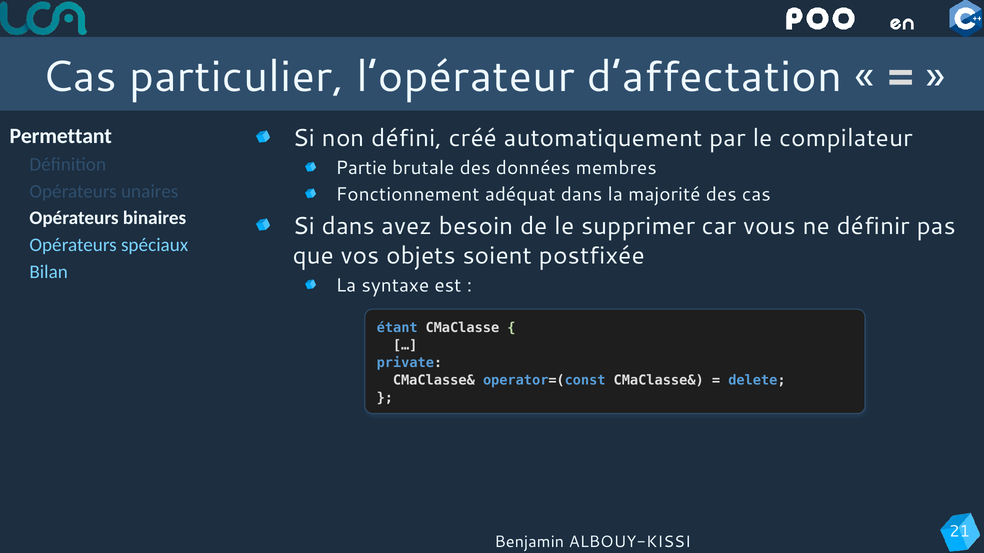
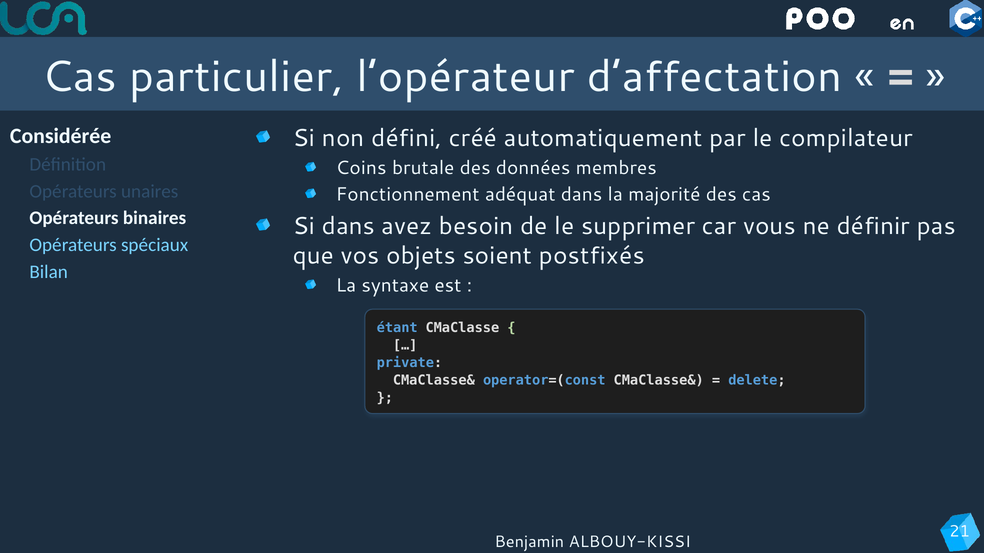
Permettant: Permettant -> Considérée (61, 136)
Partie: Partie -> Coins (361, 168)
postfixée: postfixée -> postfixés (592, 256)
